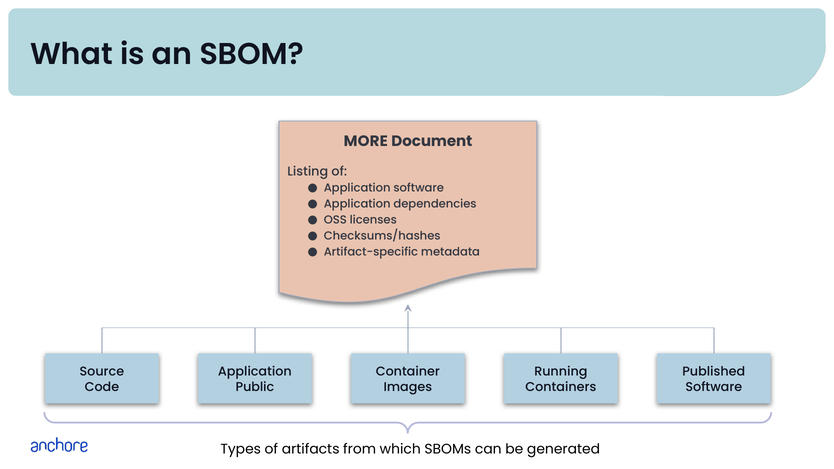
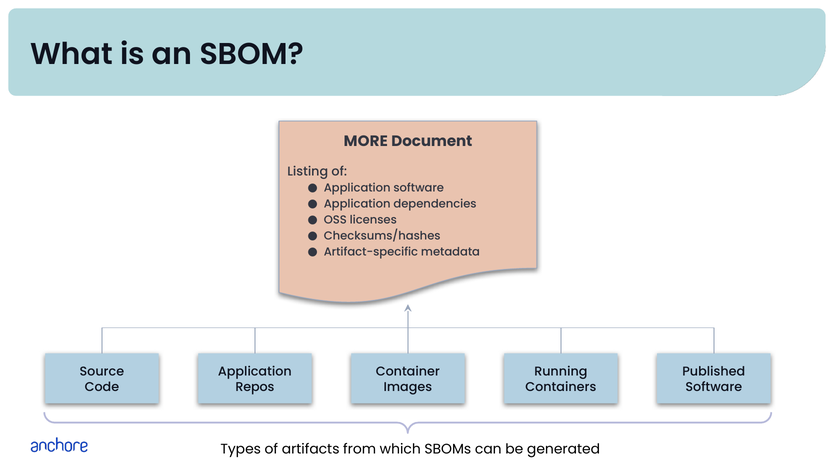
Public: Public -> Repos (255, 387)
